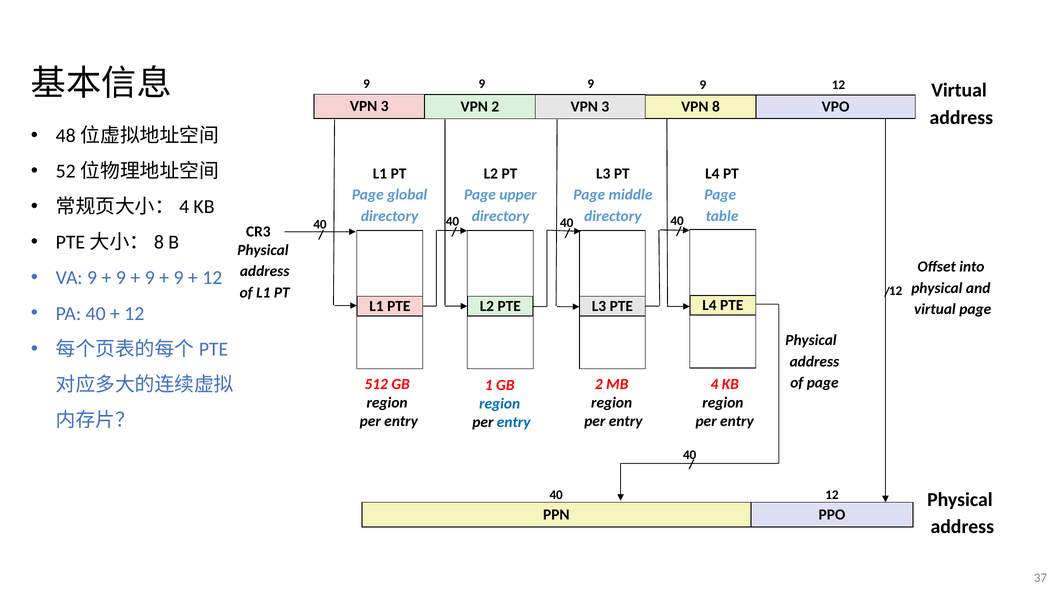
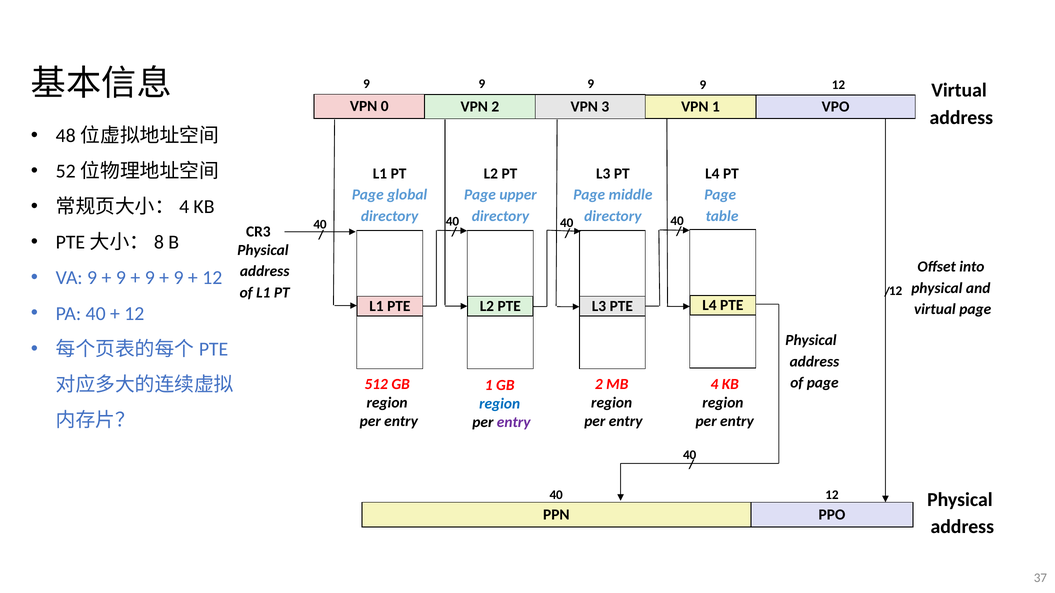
3: 3 -> 0 (385, 106)
VPN 8: 8 -> 1 (716, 107)
entry colour: blue -> purple (514, 423)
